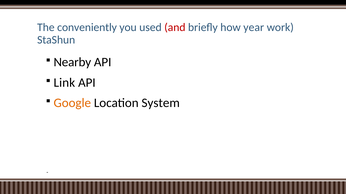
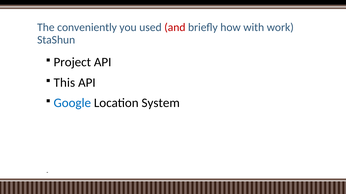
year: year -> with (254, 28)
Nearby: Nearby -> Project (72, 62)
Link: Link -> This (64, 83)
Google colour: orange -> blue (72, 103)
